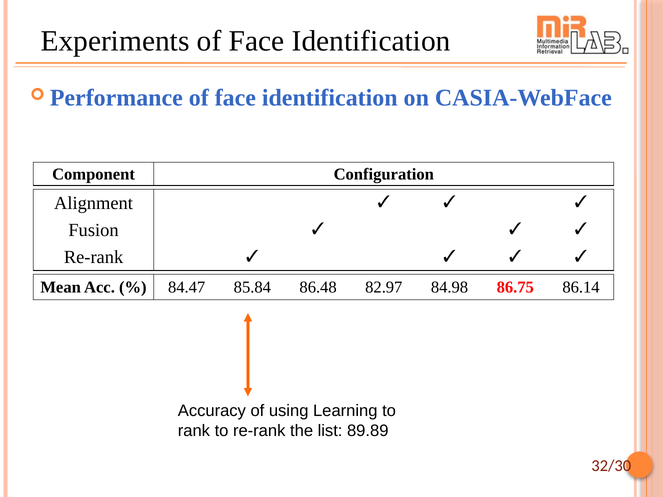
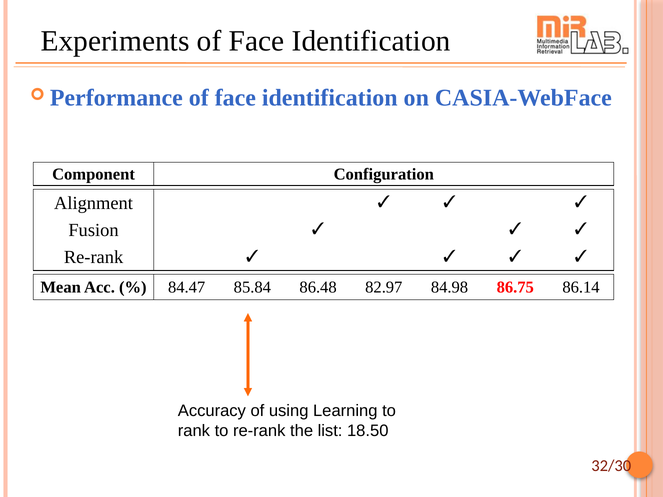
89.89: 89.89 -> 18.50 (368, 431)
